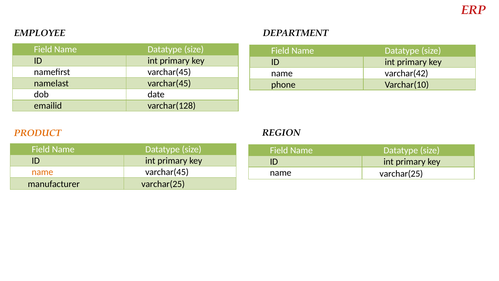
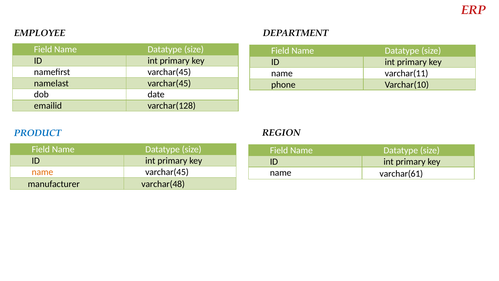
varchar(42: varchar(42 -> varchar(11 (407, 73)
PRODUCT colour: orange -> blue (38, 133)
name varchar(25: varchar(25 -> varchar(61 (401, 174)
manufacturer varchar(25: varchar(25 -> varchar(48 (163, 184)
